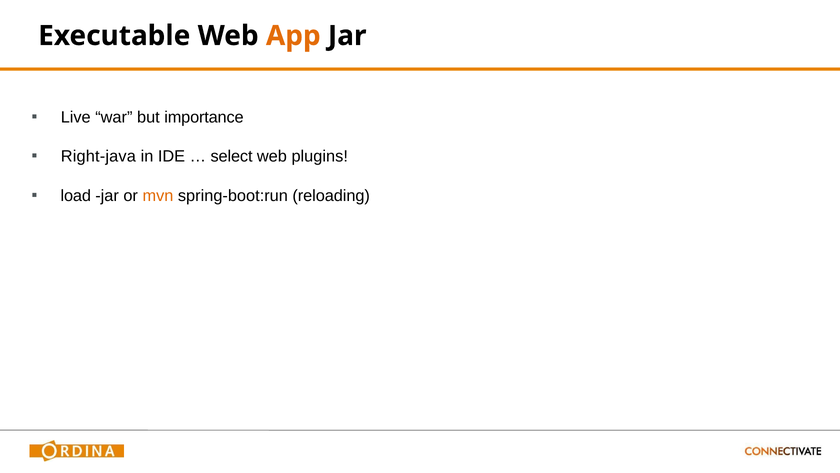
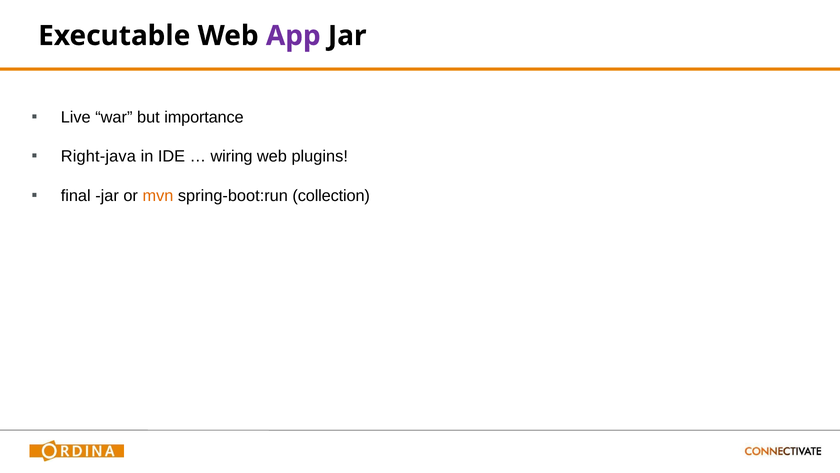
App colour: orange -> purple (293, 36)
select: select -> wiring (232, 156)
load: load -> final (76, 196)
reloading: reloading -> collection (331, 196)
